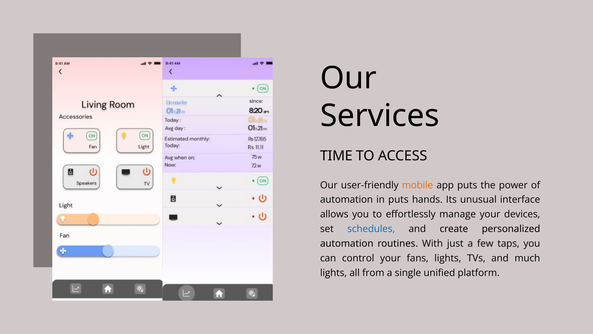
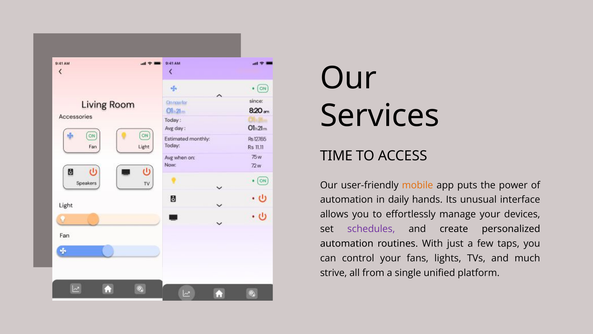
in puts: puts -> daily (398, 200)
schedules colour: blue -> purple (371, 229)
lights: lights -> strive (334, 273)
